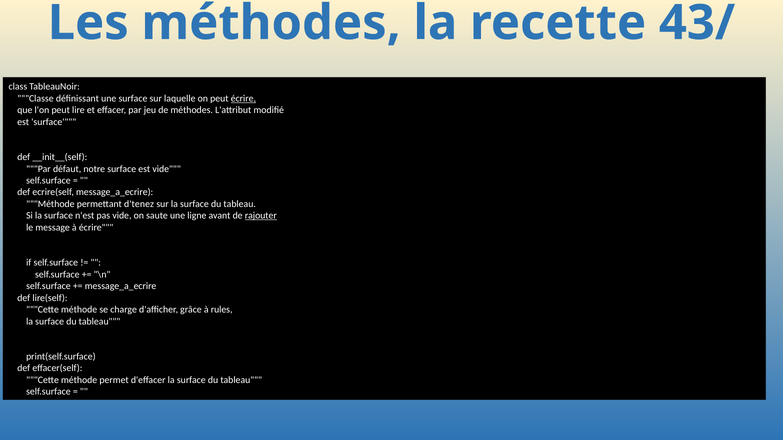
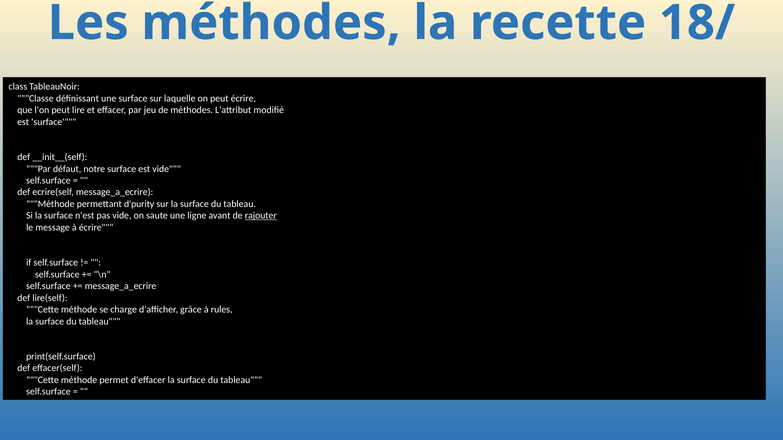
43/: 43/ -> 18/ (697, 23)
écrire underline: present -> none (243, 98)
d'tenez: d'tenez -> d'purity (139, 204)
